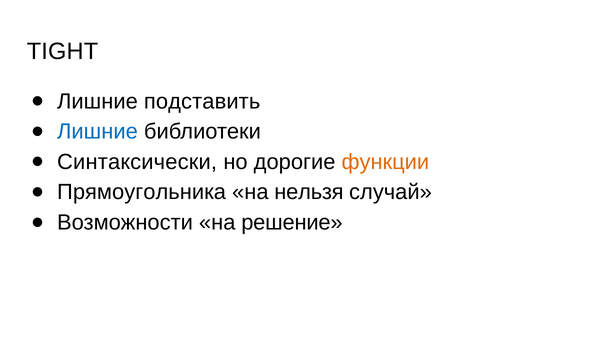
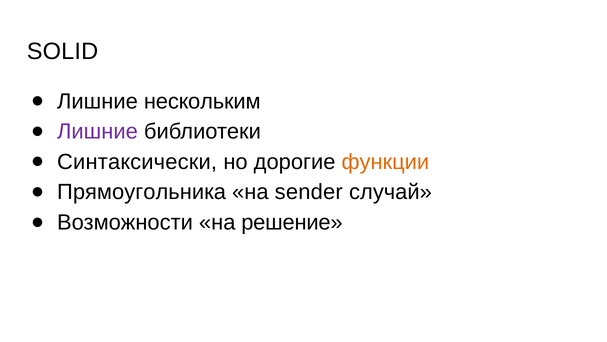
TIGHT: TIGHT -> SOLID (62, 51)
подставить: подставить -> нескольким (202, 101)
Лишние colour: blue -> purple (97, 131)
нельзя: нельзя -> sender (309, 192)
